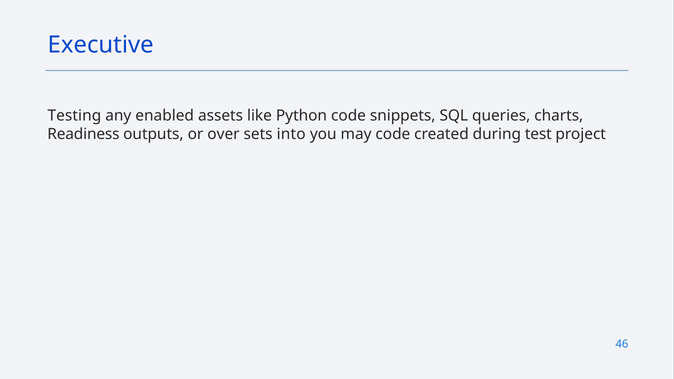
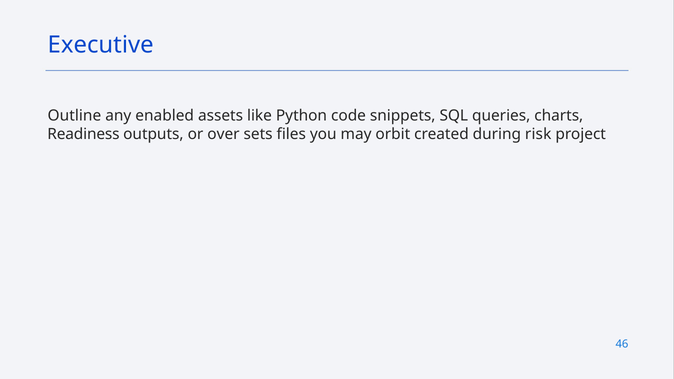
Testing: Testing -> Outline (74, 116)
into: into -> files (291, 134)
may code: code -> orbit (393, 134)
test: test -> risk (538, 134)
